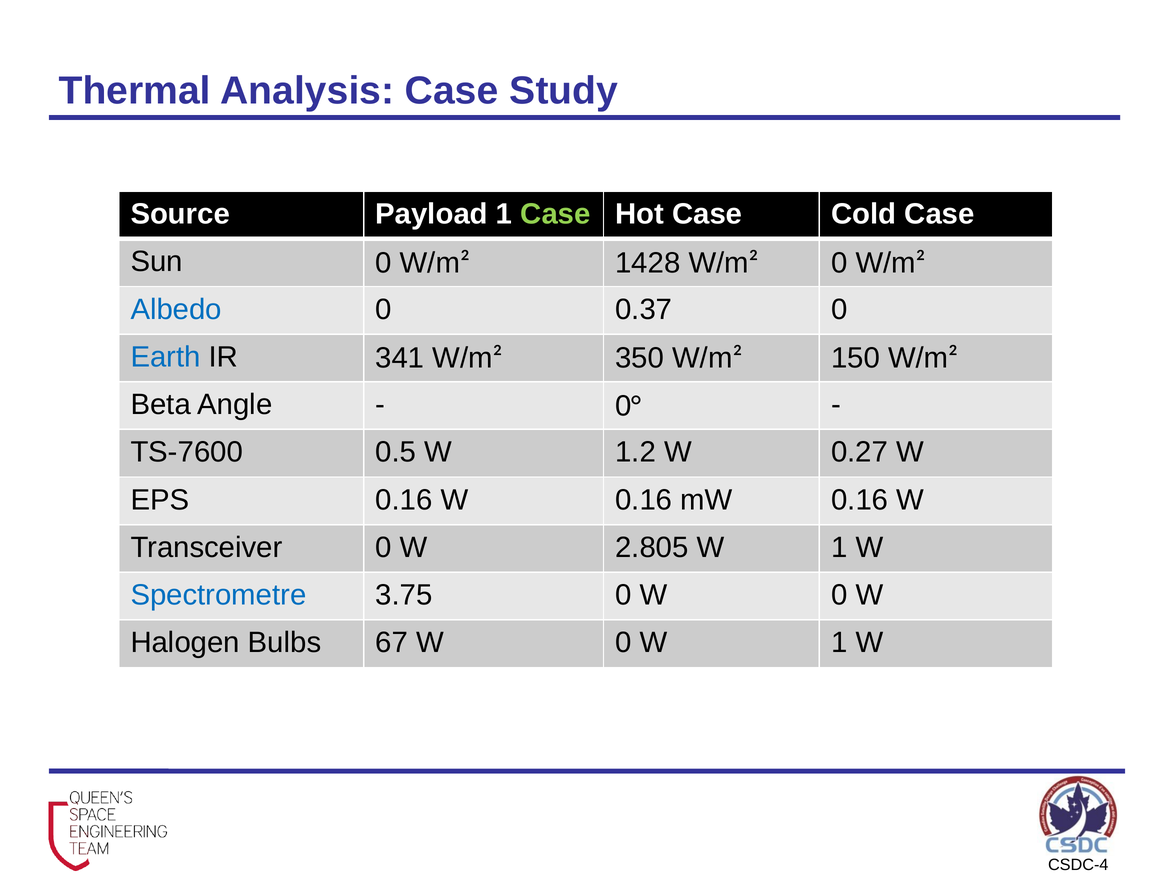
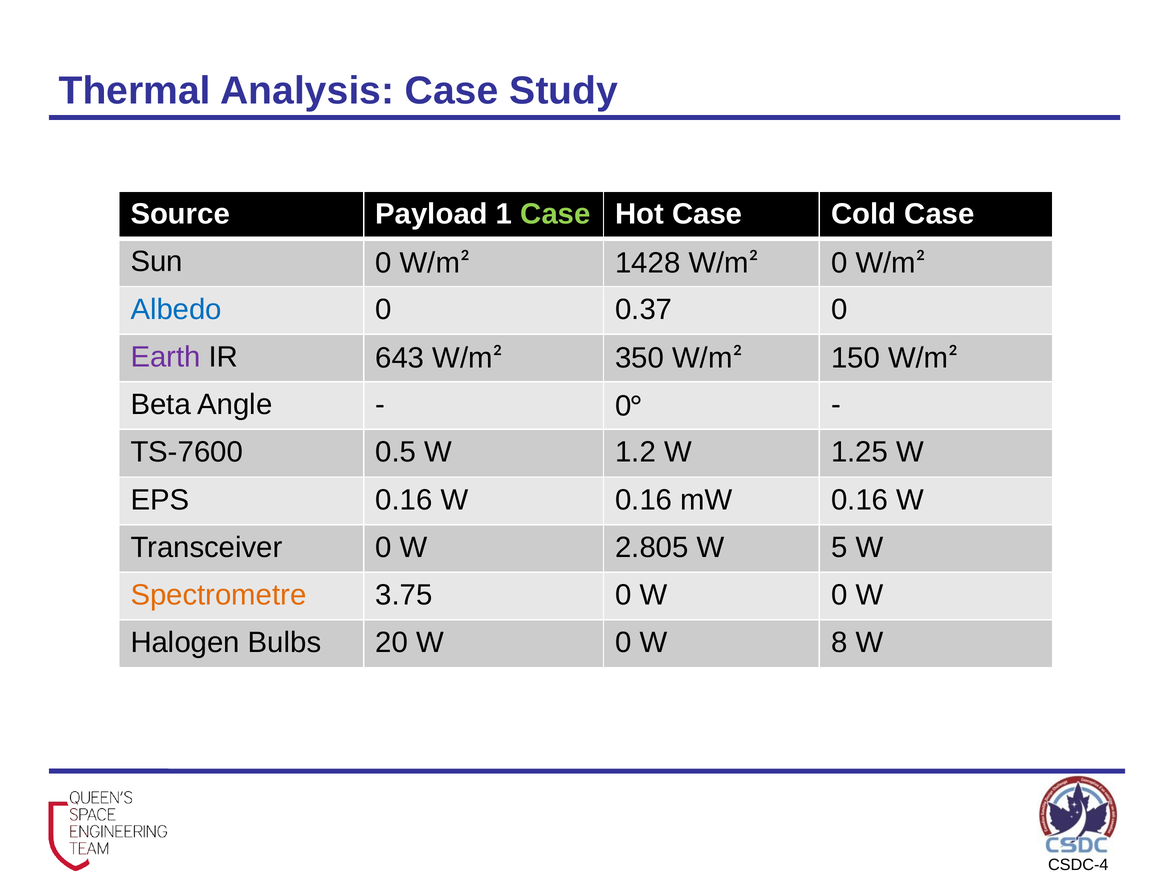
Earth colour: blue -> purple (166, 357)
341: 341 -> 643 (400, 358)
0.27: 0.27 -> 1.25 (860, 452)
2.805 W 1: 1 -> 5 (839, 547)
Spectrometre colour: blue -> orange (218, 595)
67: 67 -> 20 (392, 642)
0 W 1: 1 -> 8 (839, 642)
